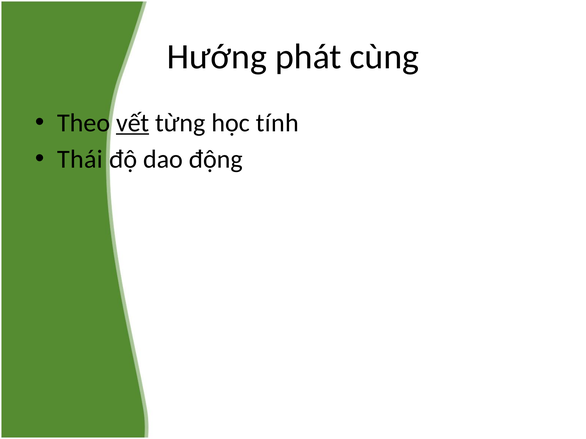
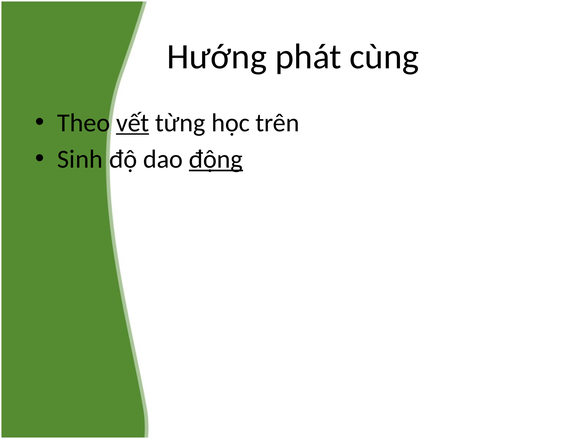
tính: tính -> trên (278, 123)
Thái: Thái -> Sinh (80, 159)
động underline: none -> present (216, 159)
